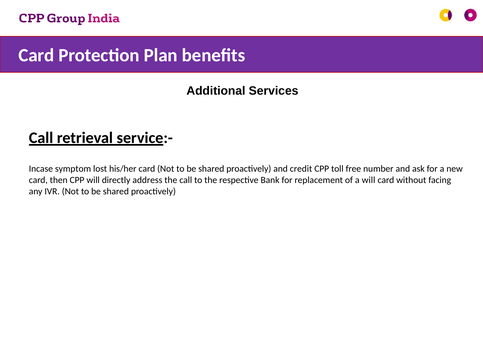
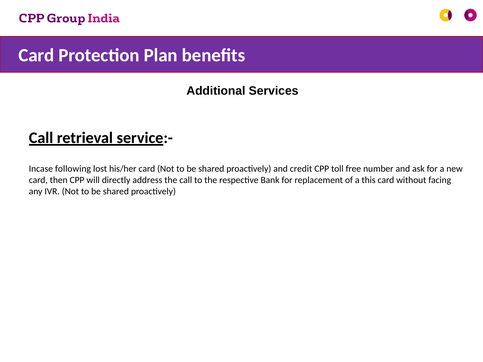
symptom: symptom -> following (73, 169)
a will: will -> this (369, 180)
